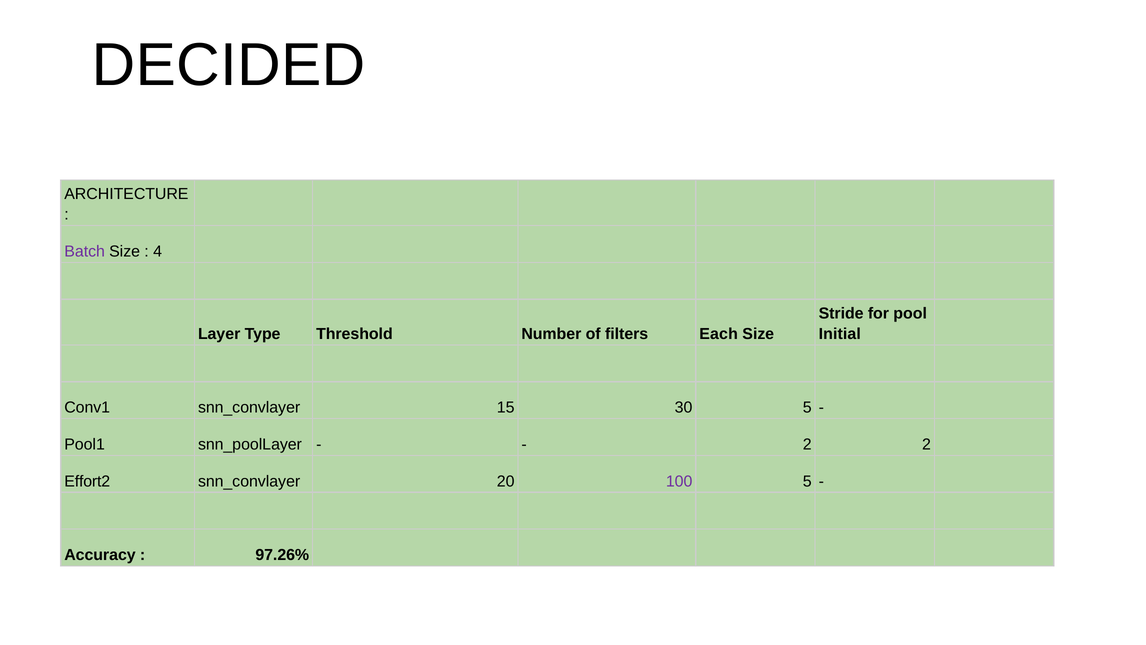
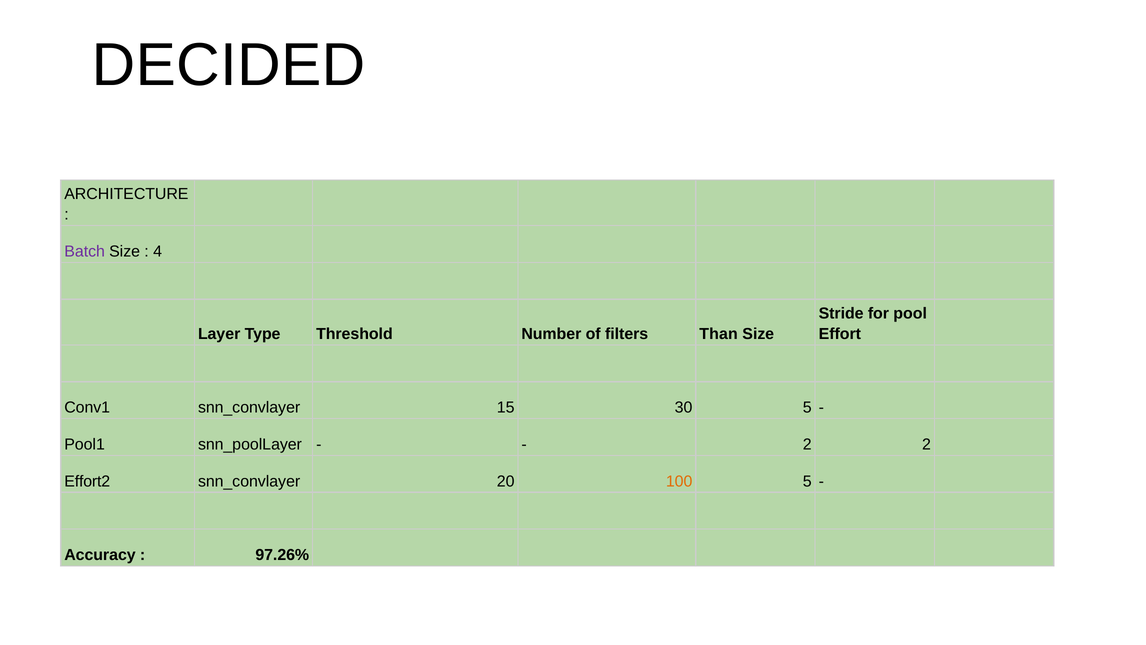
Each: Each -> Than (719, 334)
Initial: Initial -> Effort (840, 334)
100 colour: purple -> orange (679, 481)
